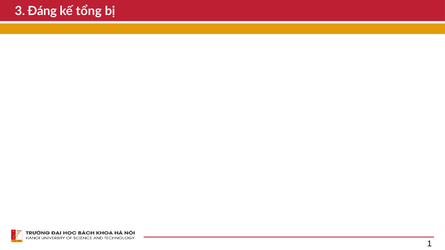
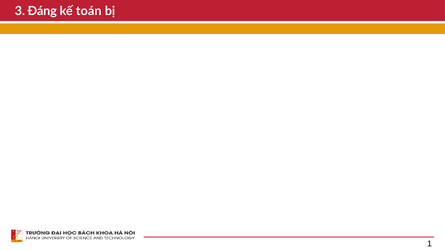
tổng: tổng -> toán (89, 11)
